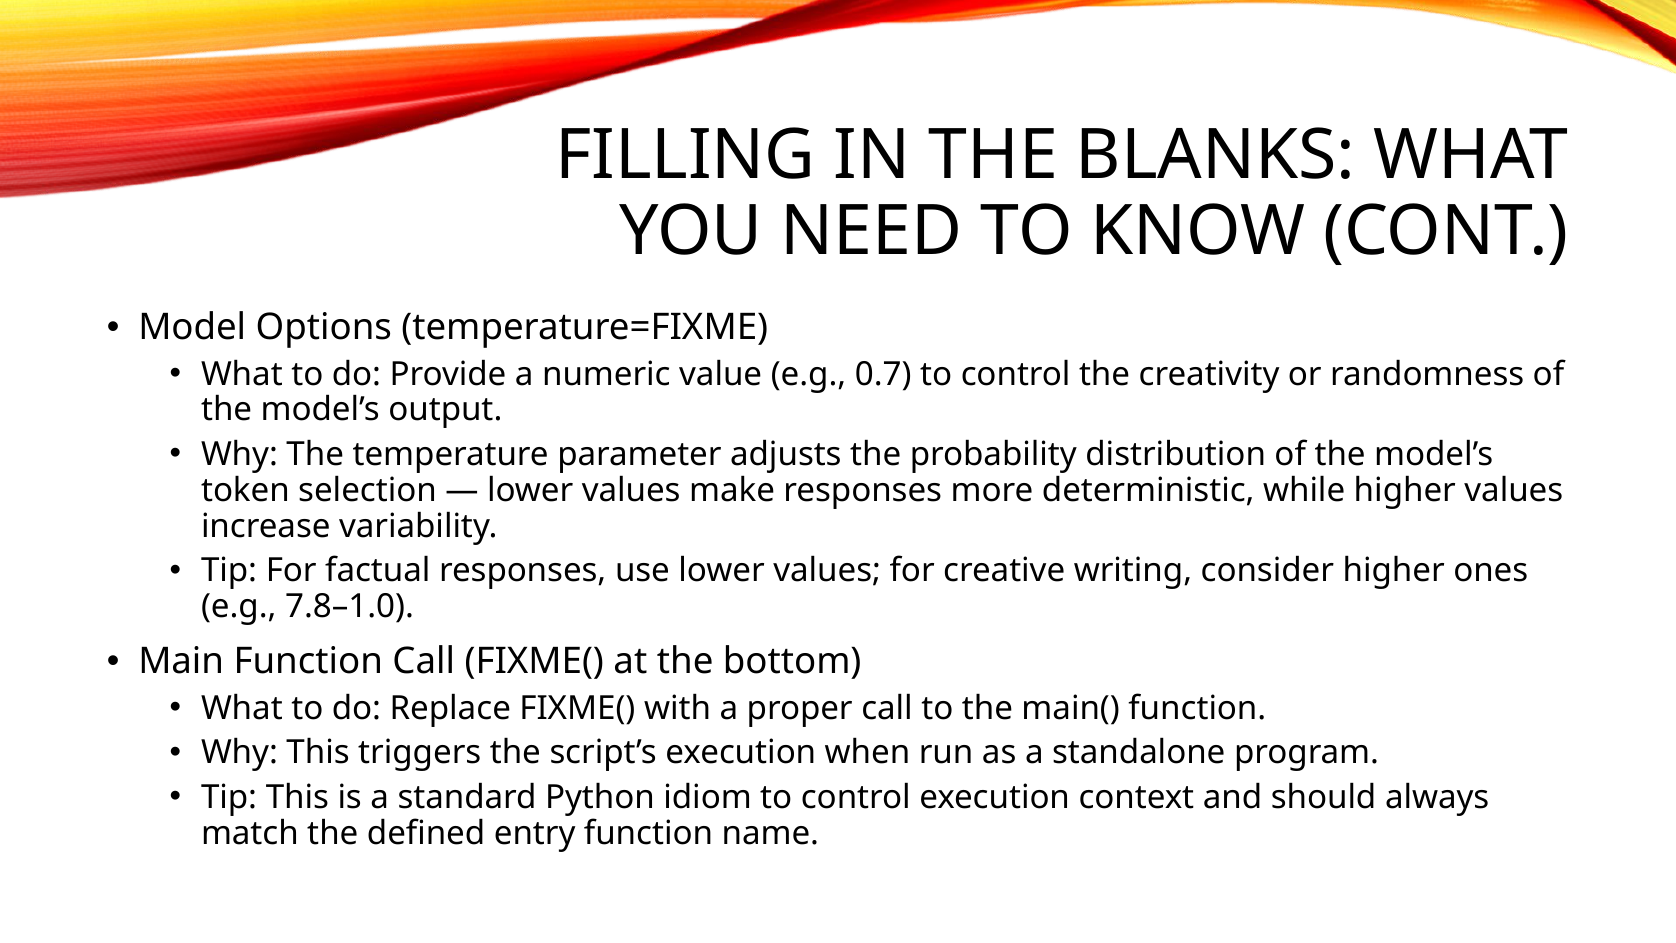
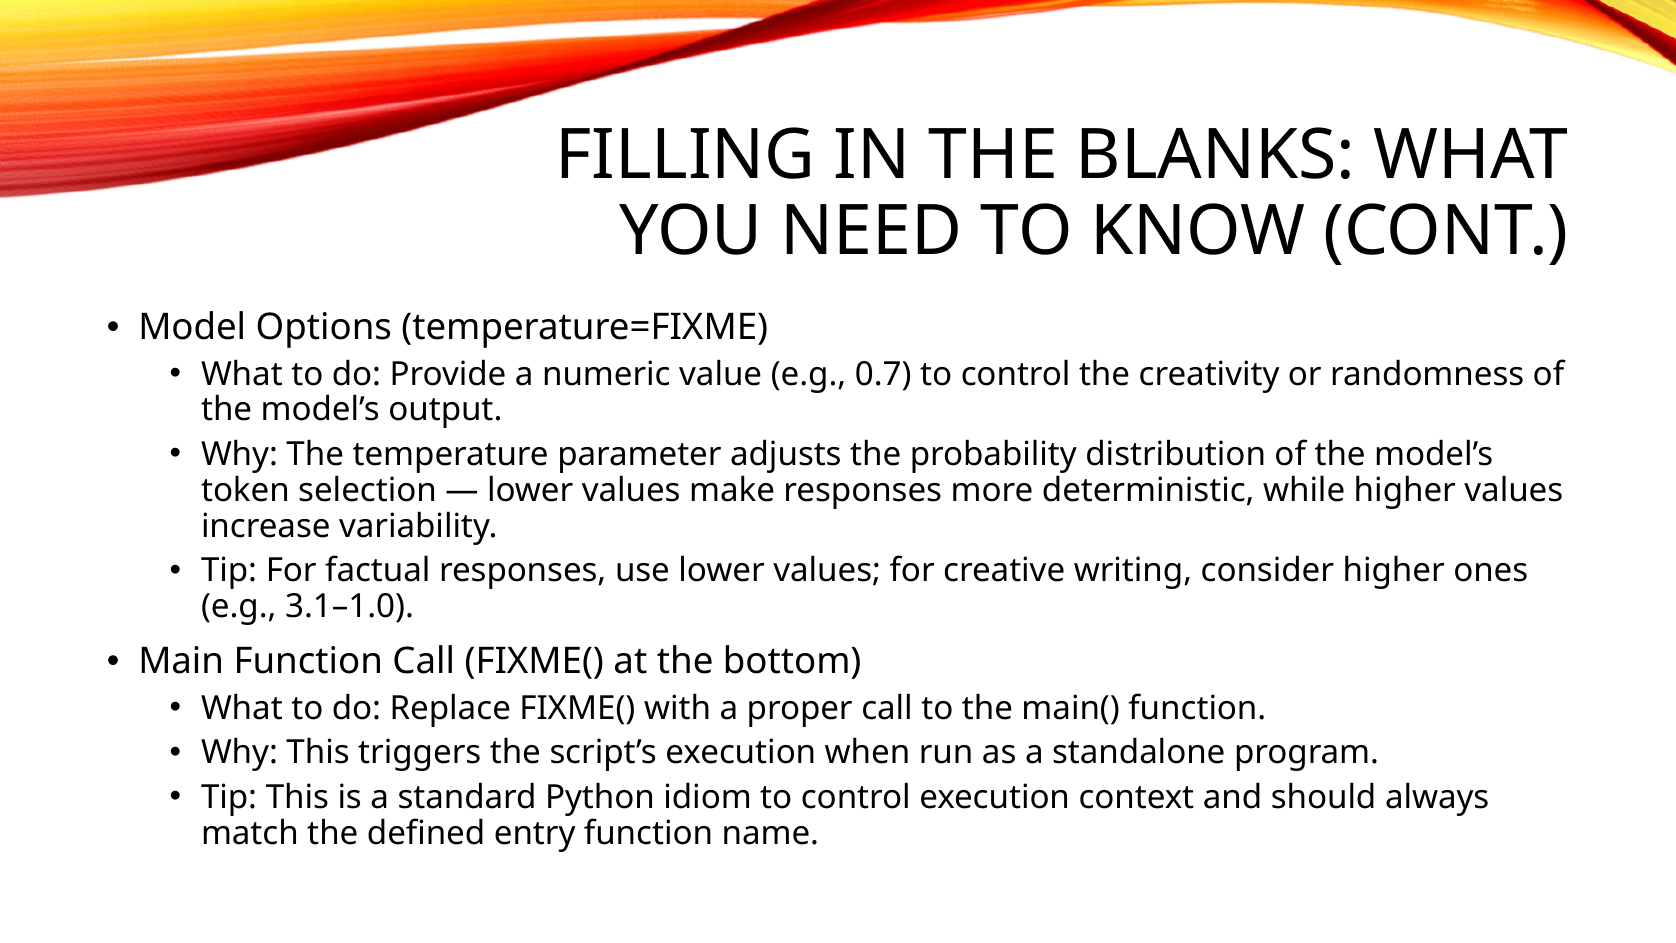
7.8–1.0: 7.8–1.0 -> 3.1–1.0 (350, 606)
